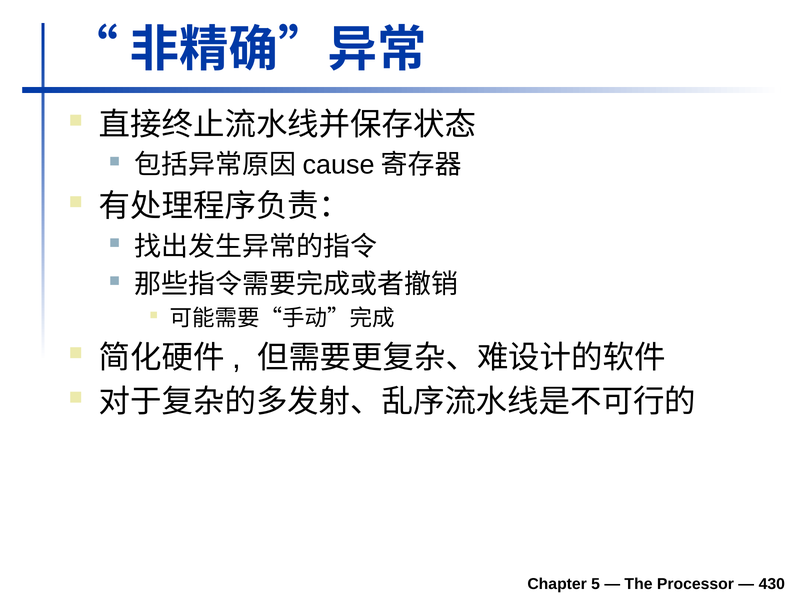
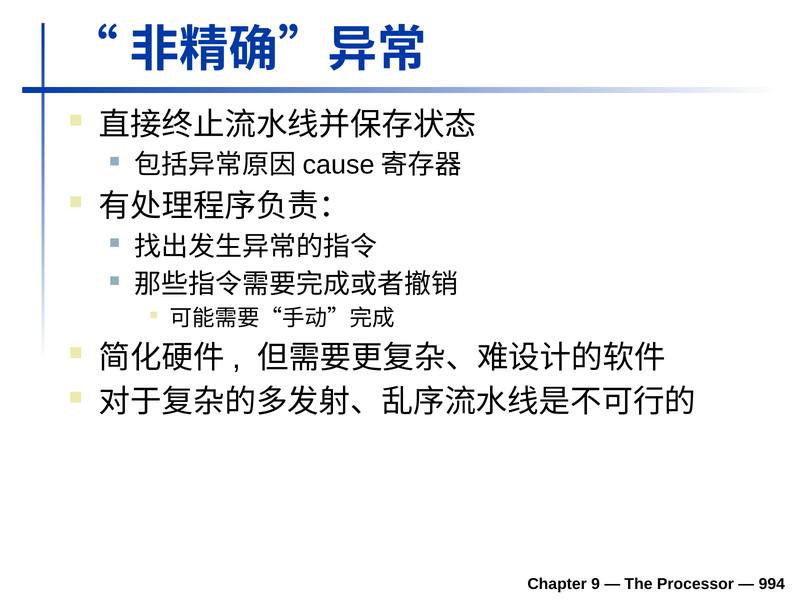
5: 5 -> 9 (596, 584)
430: 430 -> 994 (772, 584)
